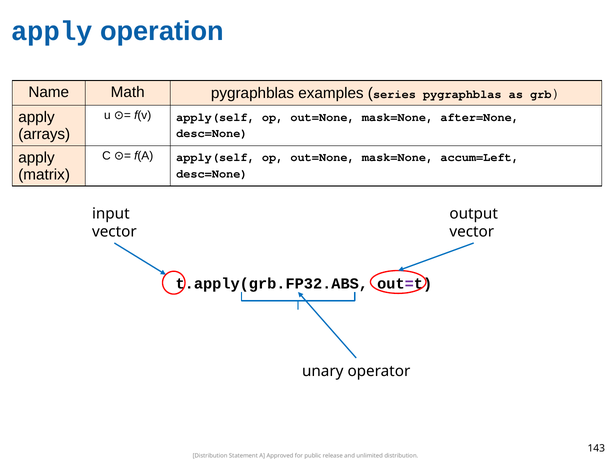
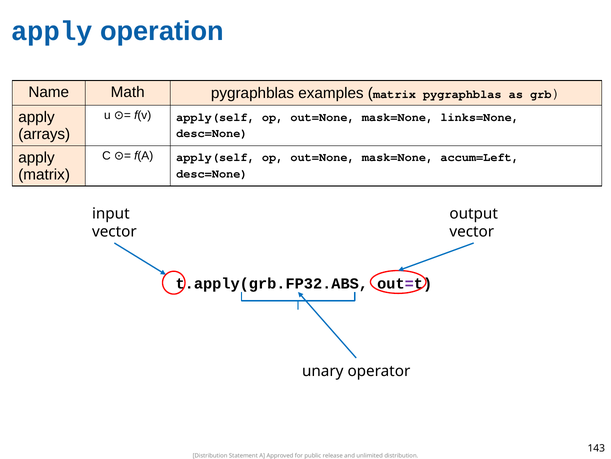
series: series -> matrix (395, 94)
after=None: after=None -> links=None (480, 117)
